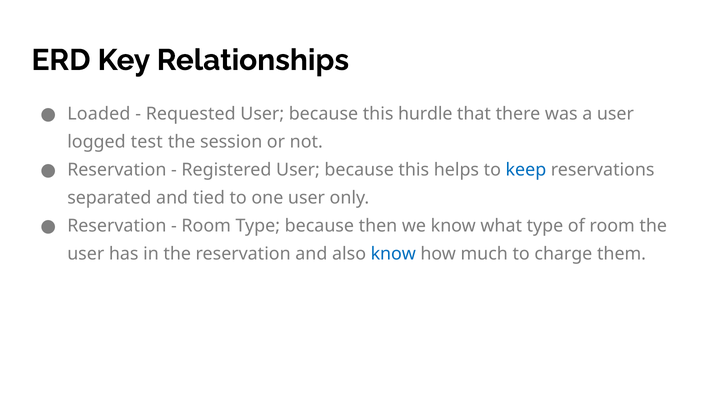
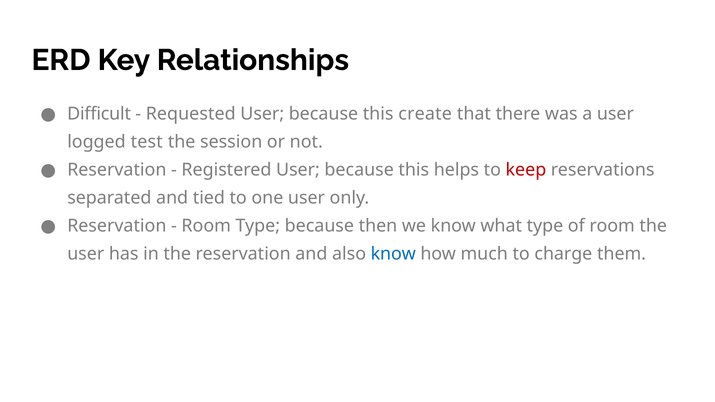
Loaded: Loaded -> Difficult (99, 114)
hurdle: hurdle -> create (425, 114)
keep colour: blue -> red (526, 170)
